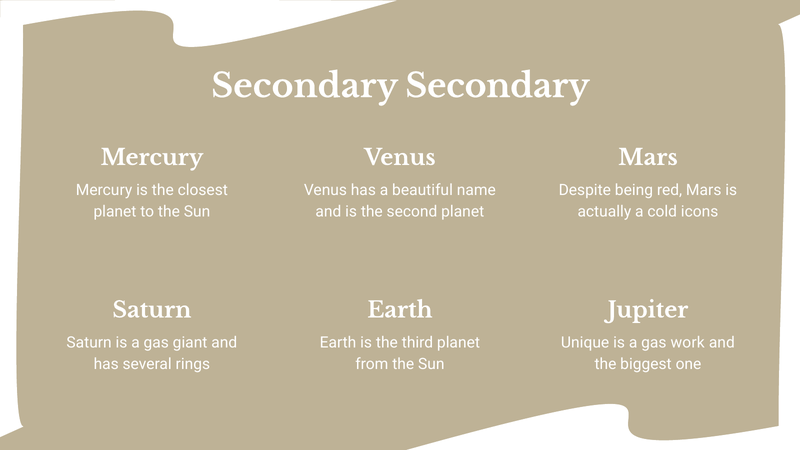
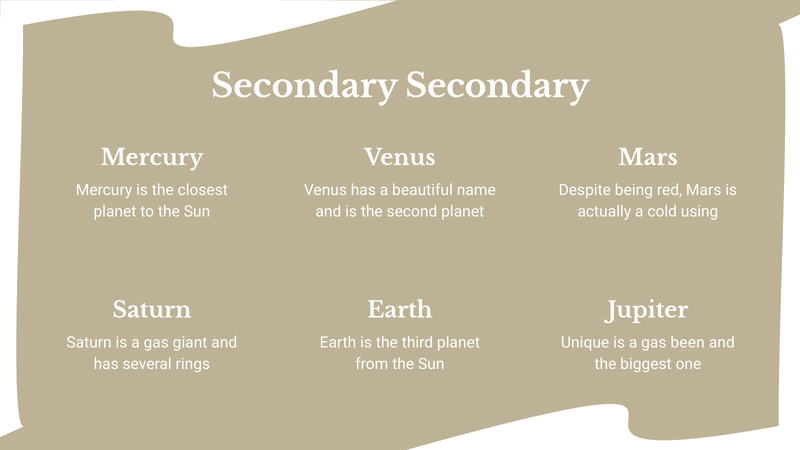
icons: icons -> using (700, 211)
work: work -> been (688, 342)
